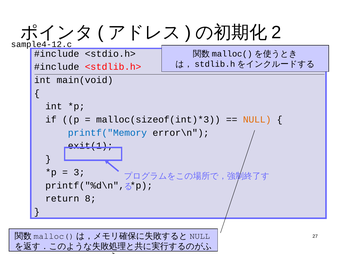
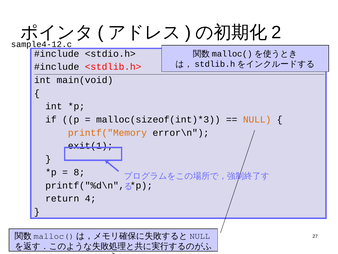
printf("Memory colour: blue -> orange (107, 132)
3: 3 -> 8 (79, 172)
8: 8 -> 4 (90, 198)
